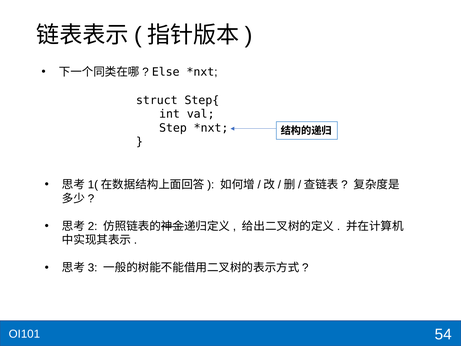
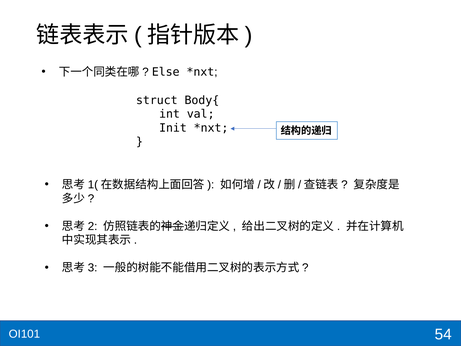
Step{: Step{ -> Body{ (202, 100)
Step: Step -> Init (173, 128)
